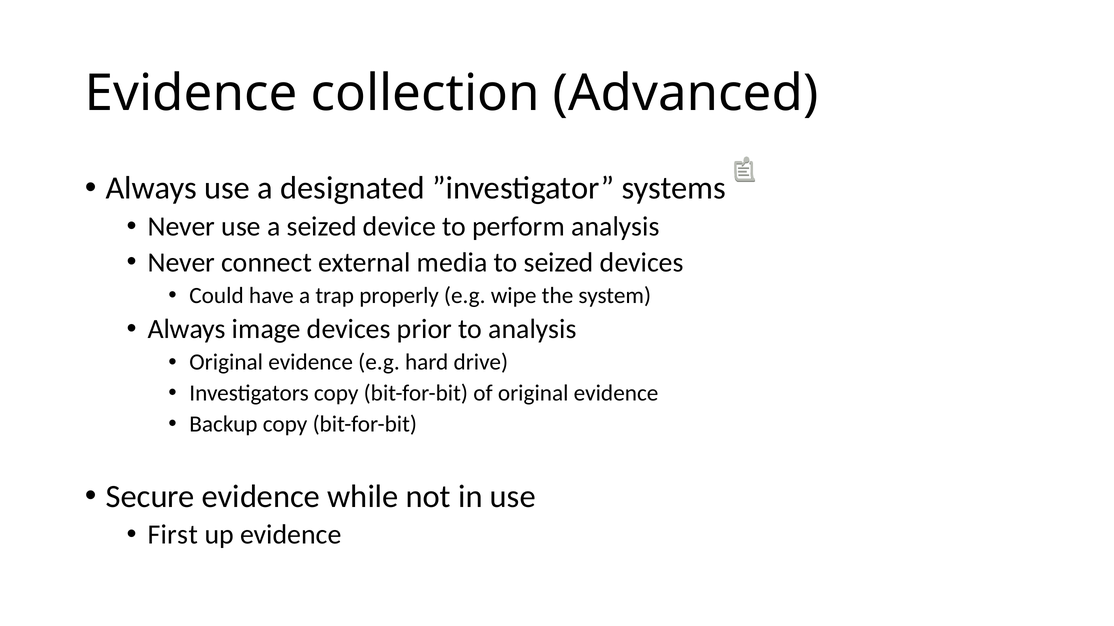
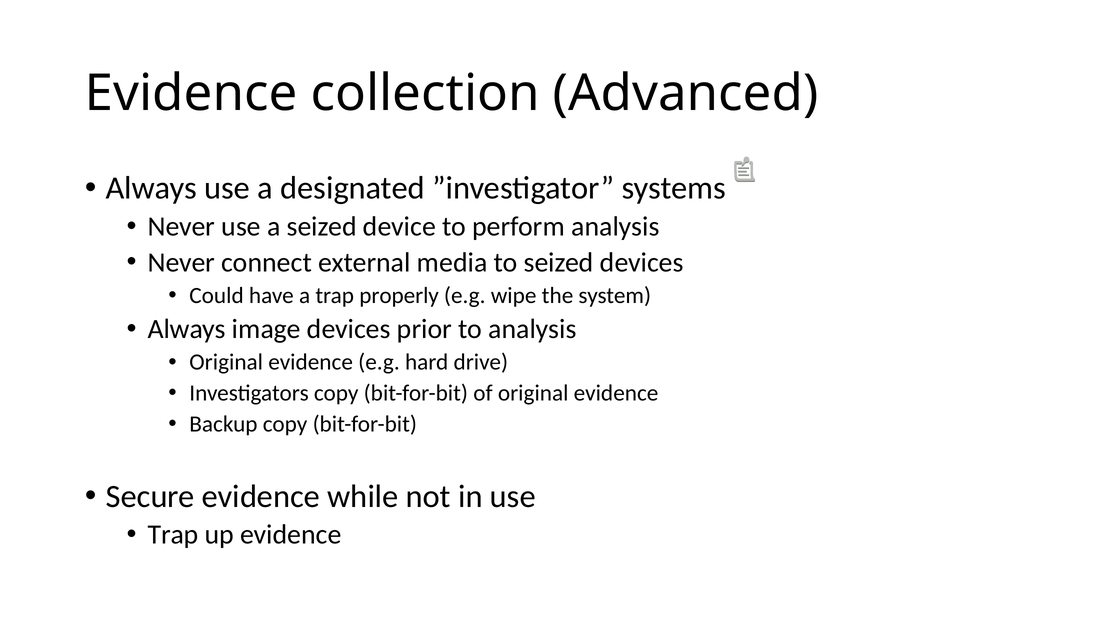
First: First -> Trap (173, 535)
